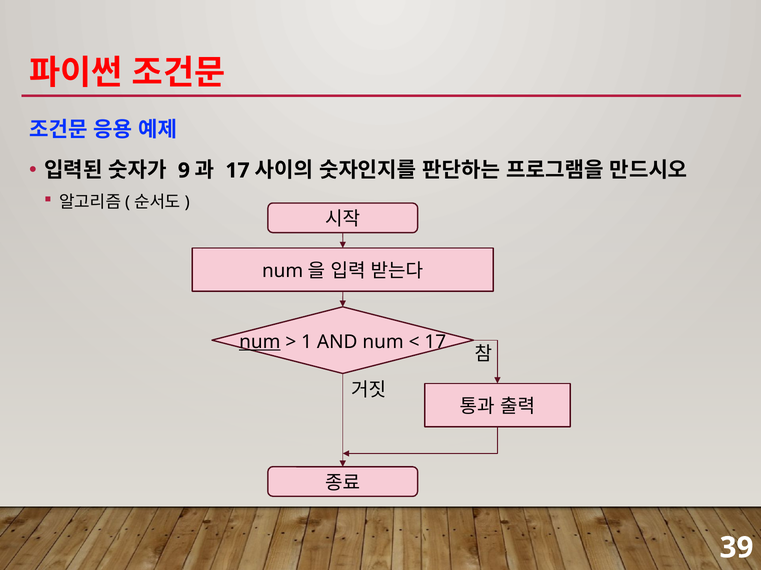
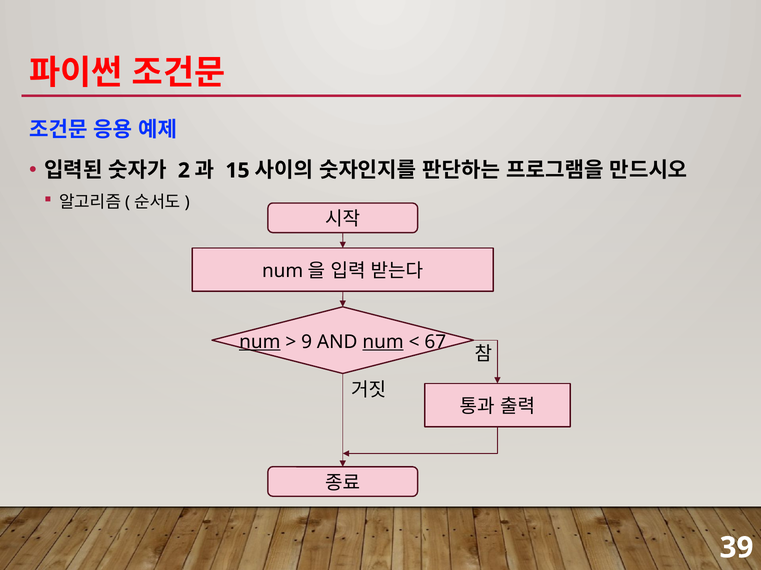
9: 9 -> 2 (184, 171)
17: 17 -> 15 (238, 171)
1: 1 -> 9 (307, 342)
num underline: none -> present (383, 342)
17: 17 -> 67 (435, 342)
